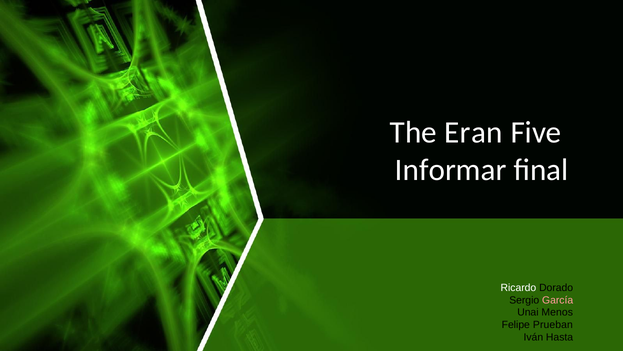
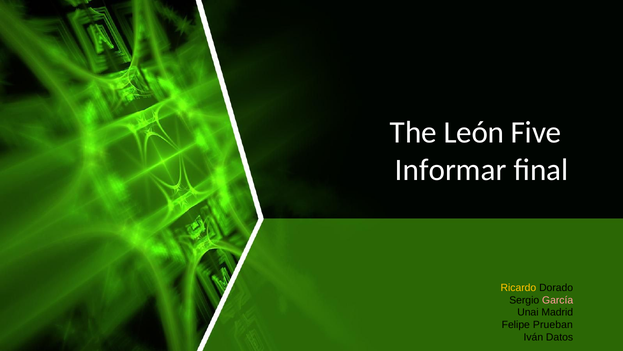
Eran: Eran -> León (474, 132)
Ricardo colour: white -> yellow (518, 287)
Menos: Menos -> Madrid (557, 312)
Hasta: Hasta -> Datos (560, 337)
